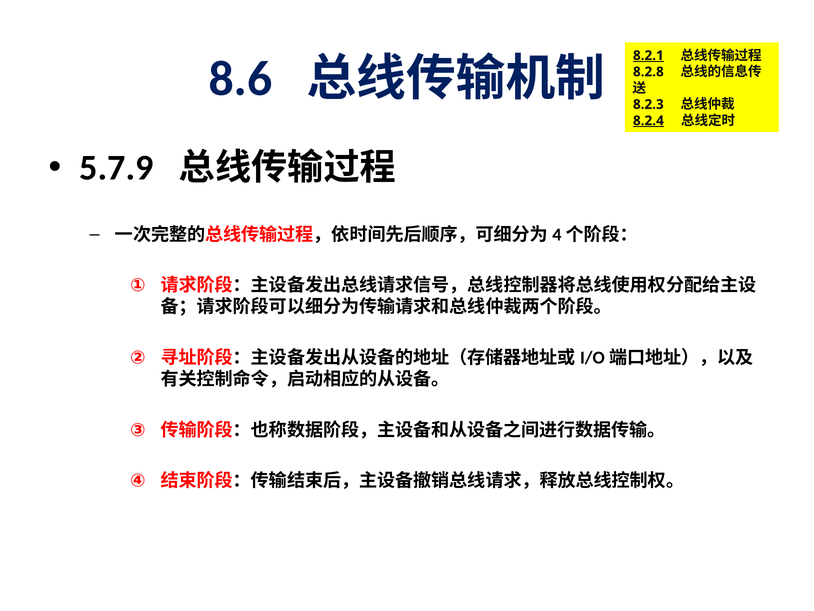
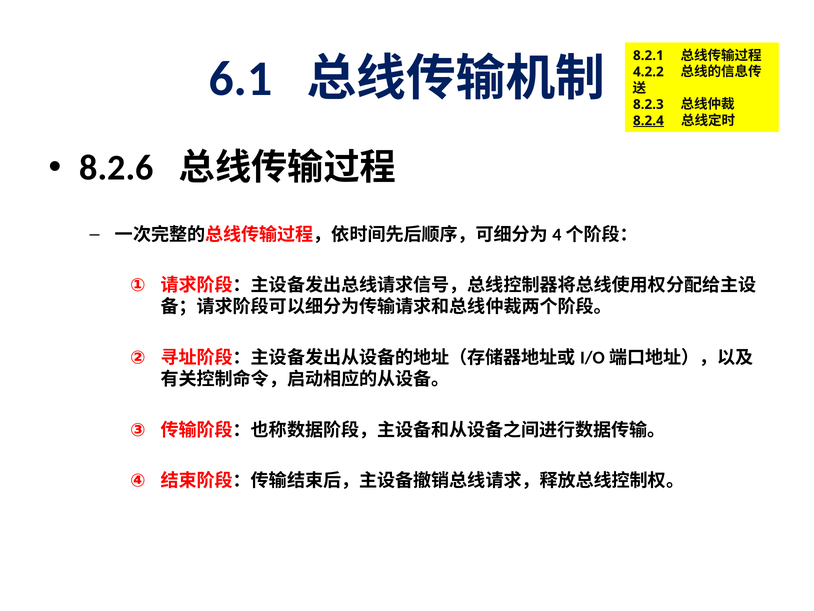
8.6: 8.6 -> 6.1 (240, 79)
8.2.1 underline: present -> none (648, 55)
8.2.8: 8.2.8 -> 4.2.2 (648, 72)
5.7.9: 5.7.9 -> 8.2.6 (117, 168)
